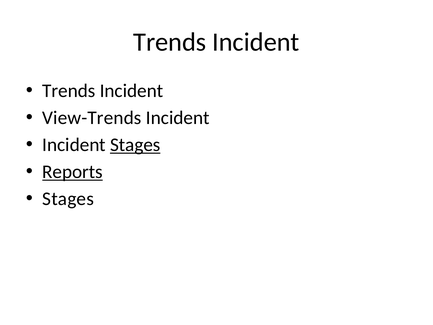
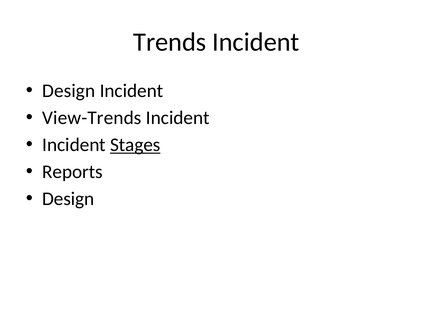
Trends: Trends -> Design (69, 91)
Reports underline: present -> none (73, 172)
Stages: Stages -> Design (68, 199)
